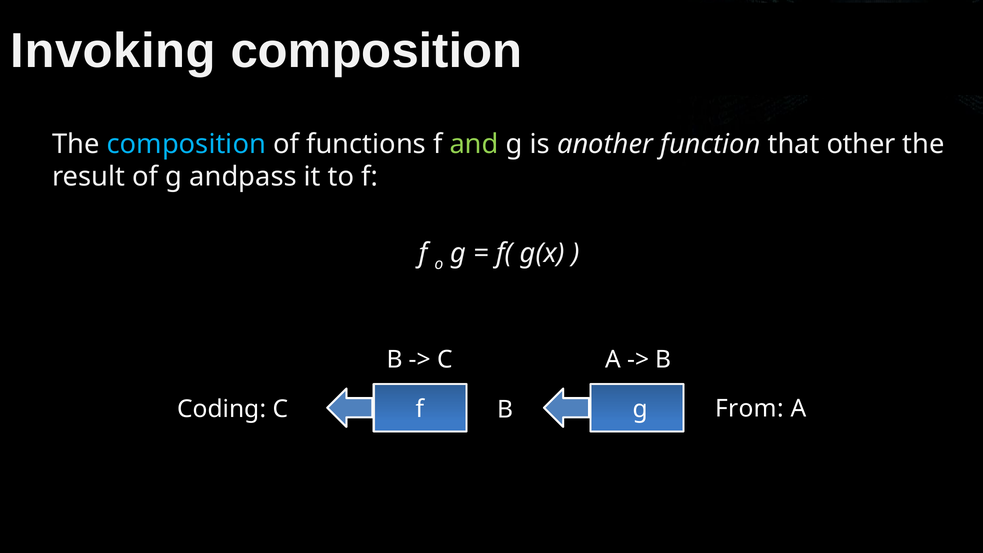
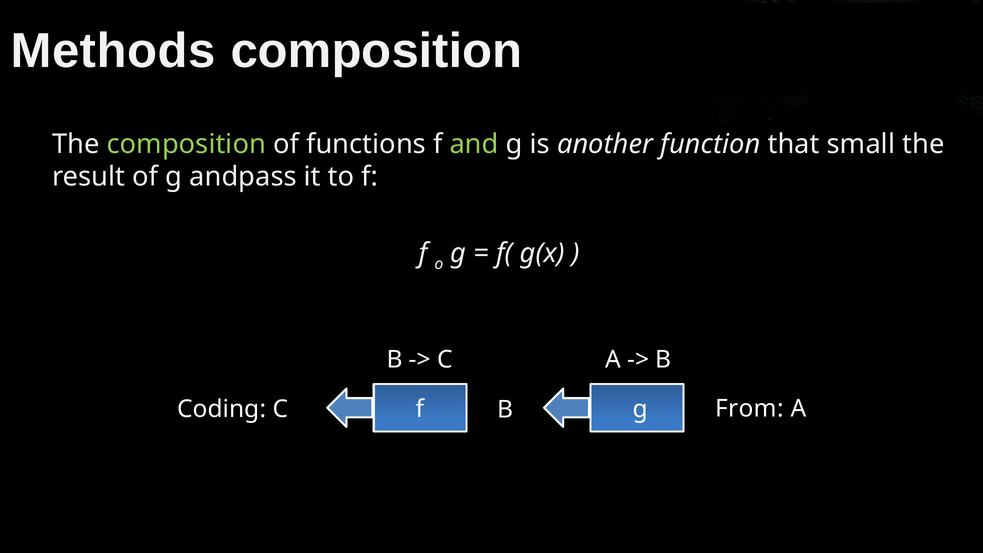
Invoking: Invoking -> Methods (113, 51)
composition colour: light blue -> light green (186, 144)
other: other -> small (861, 144)
